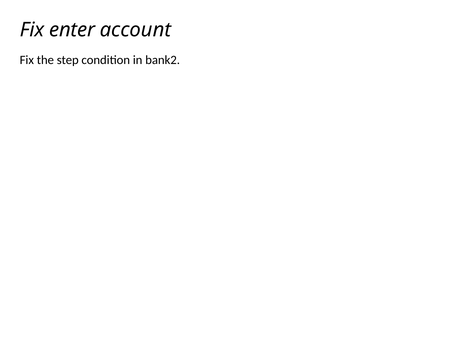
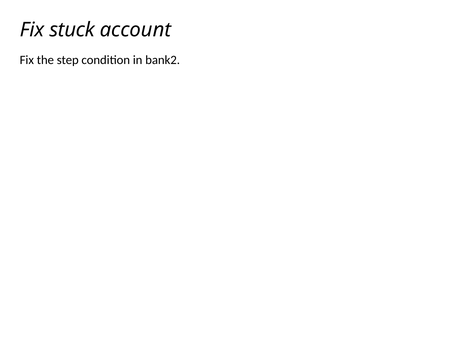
enter: enter -> stuck (72, 30)
